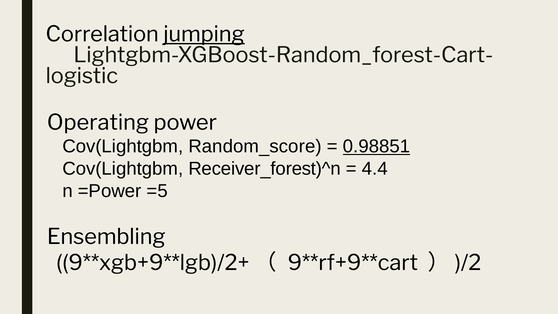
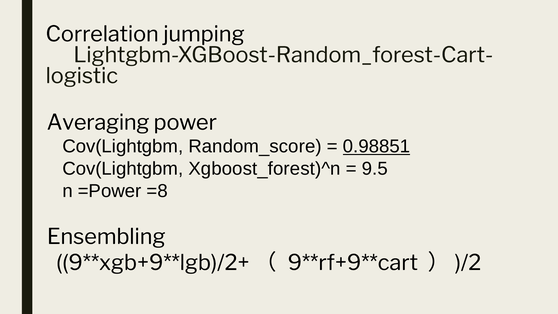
jumping underline: present -> none (204, 34)
Operating: Operating -> Averaging (98, 122)
Receiver_forest)^n: Receiver_forest)^n -> Xgboost_forest)^n (264, 169)
4.4: 4.4 -> 9.5 (375, 169)
=5: =5 -> =8 (157, 191)
